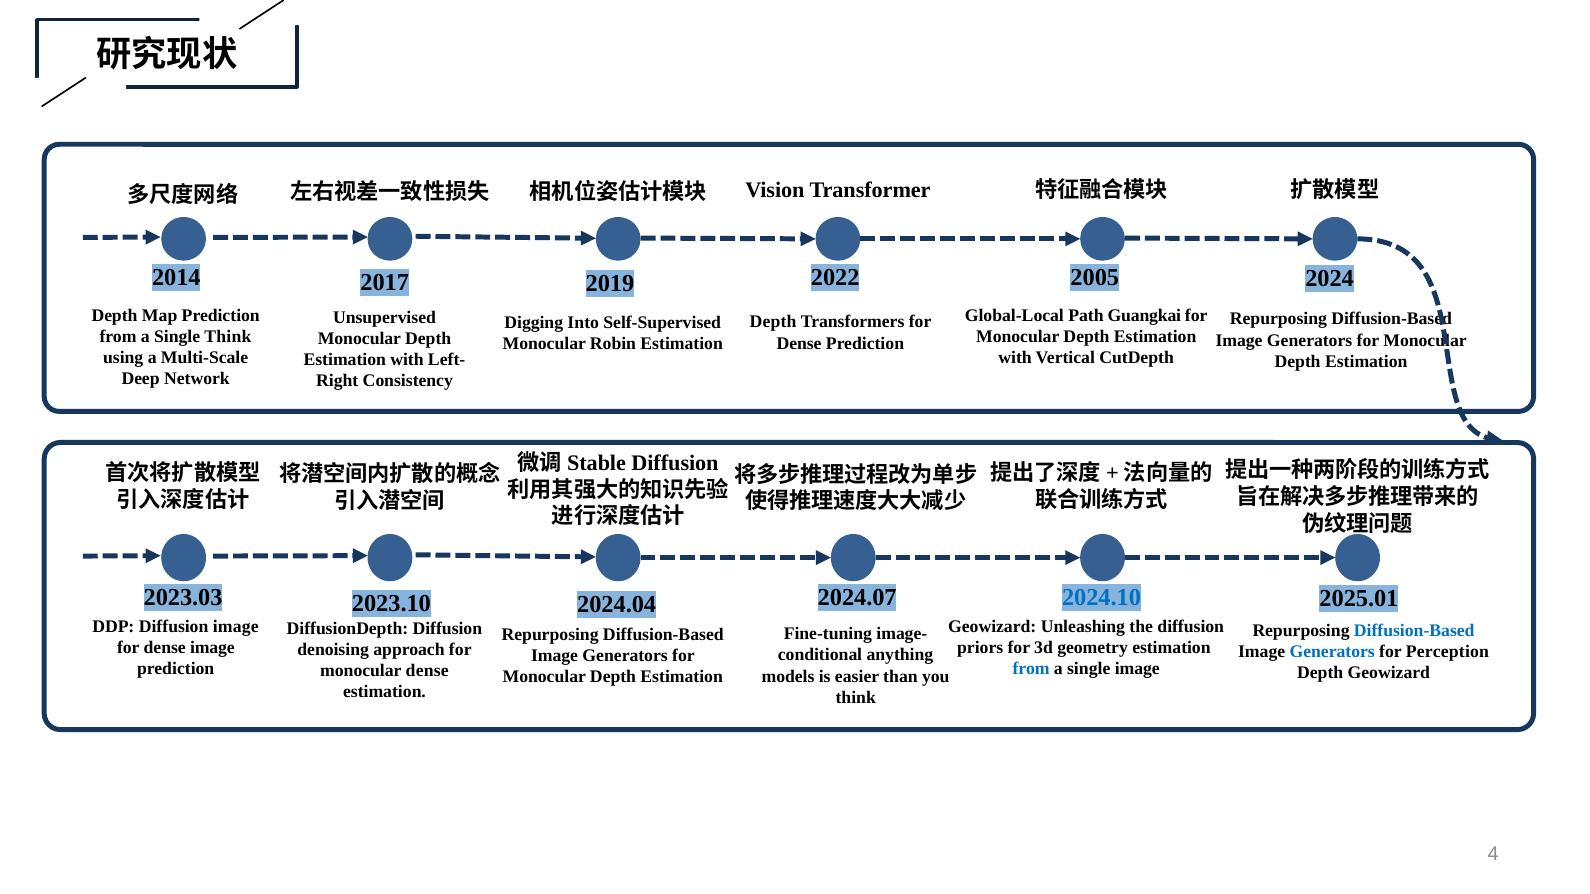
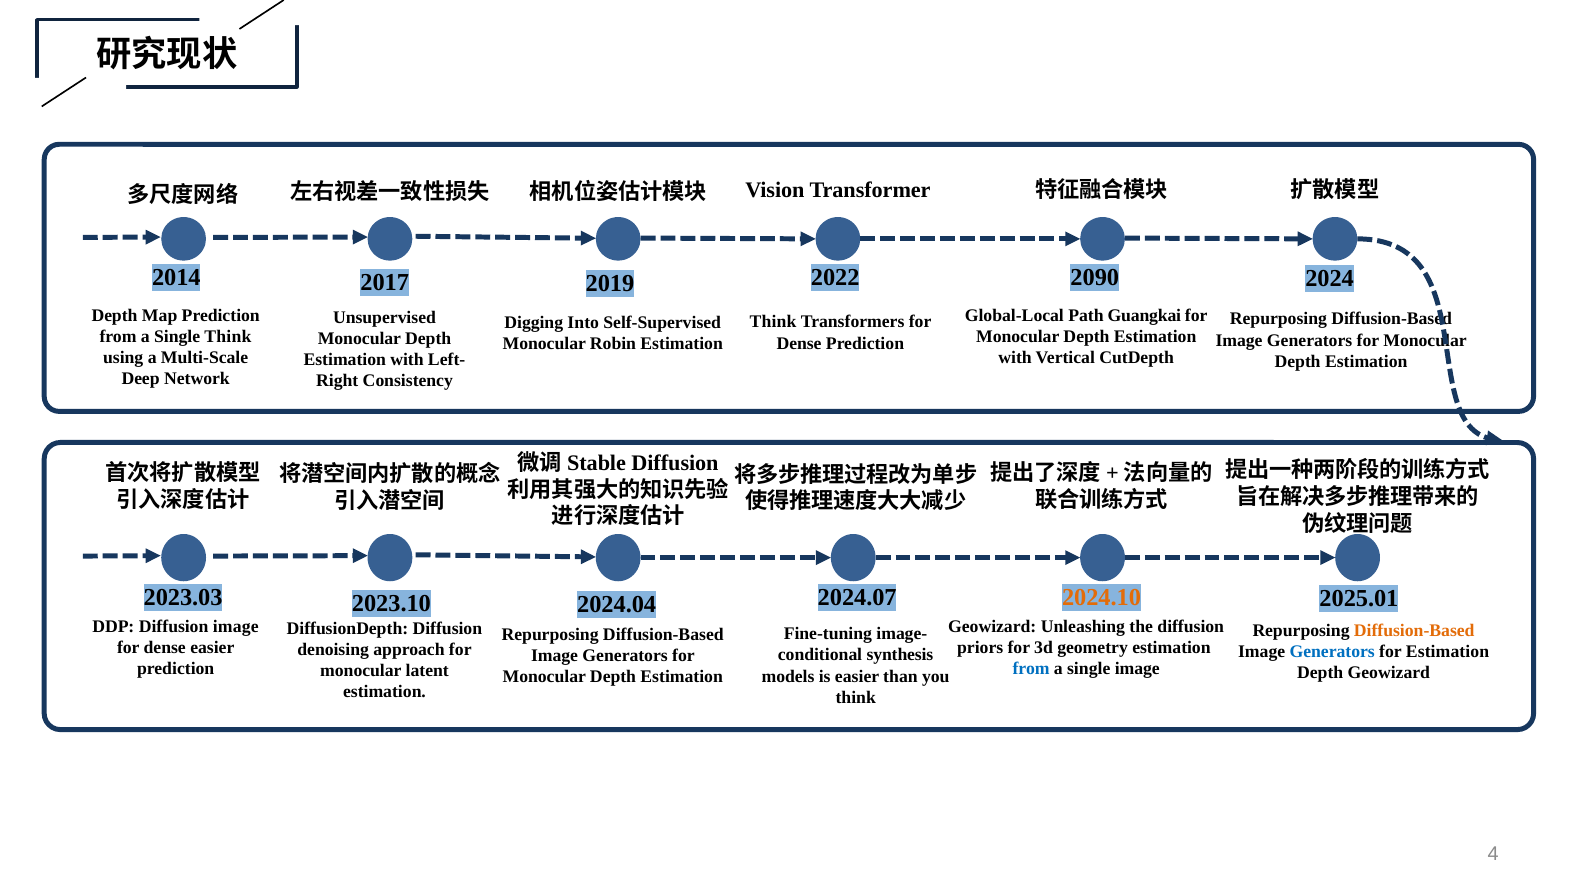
2005: 2005 -> 2090 (1095, 278)
Depth: Depth -> Think (773, 322)
2024.10 colour: blue -> orange (1102, 598)
Diffusion-Based colour: blue -> orange (1414, 631)
dense image: image -> easier (212, 648)
for Perception: Perception -> Estimation (1448, 652)
anything: anything -> synthesis (900, 655)
monocular dense: dense -> latent (427, 671)
